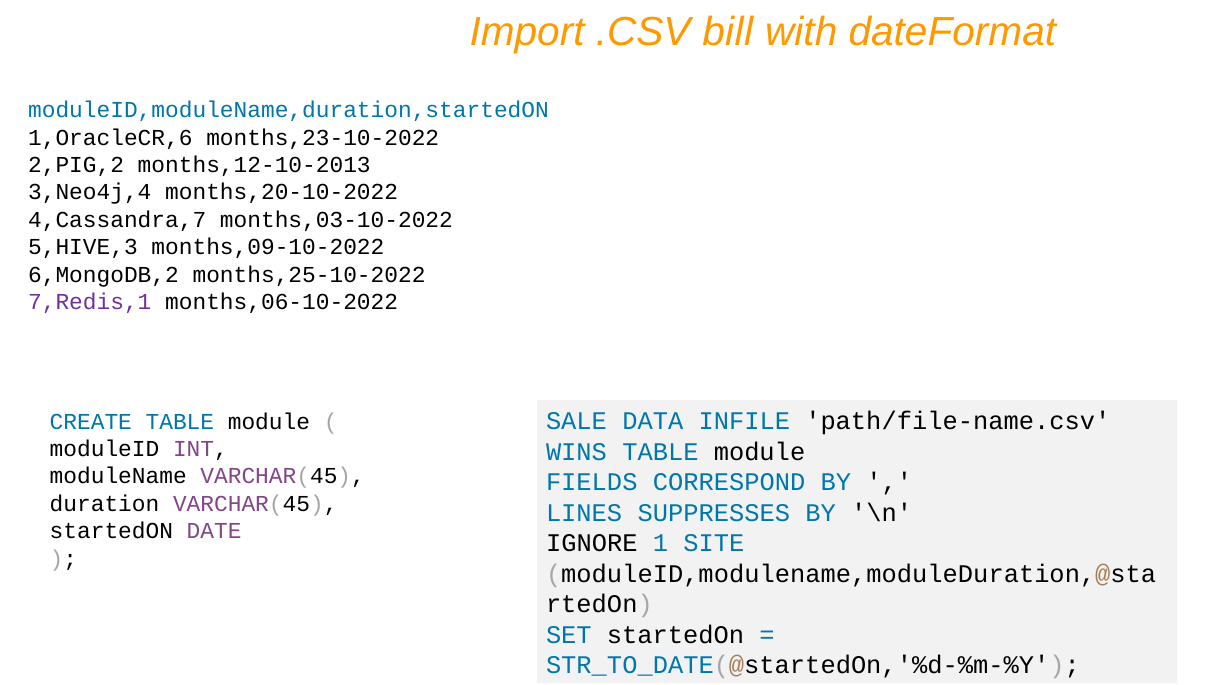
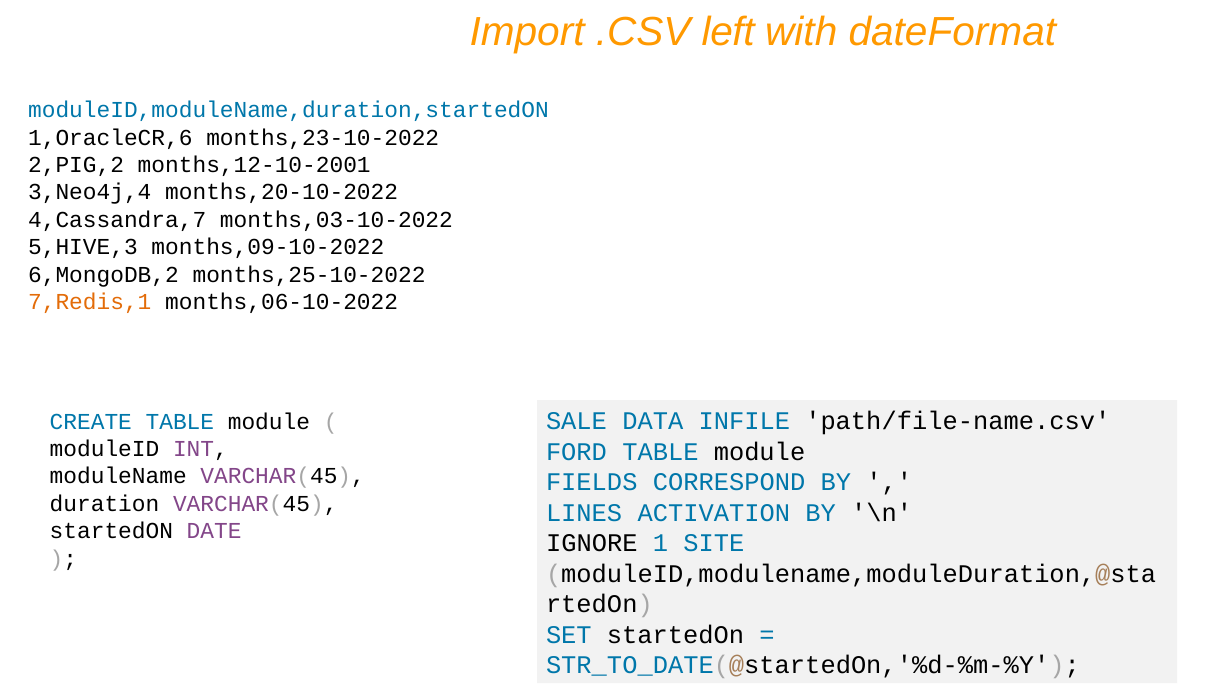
bill: bill -> left (728, 32)
months,12-10-2013: months,12-10-2013 -> months,12-10-2001 (254, 165)
7,Redis,1 colour: purple -> orange (90, 302)
WINS: WINS -> FORD (576, 452)
SUPPRESSES: SUPPRESSES -> ACTIVATION (714, 513)
